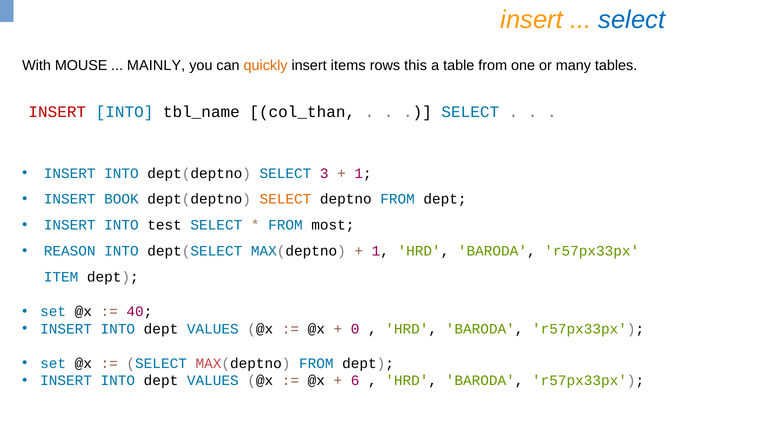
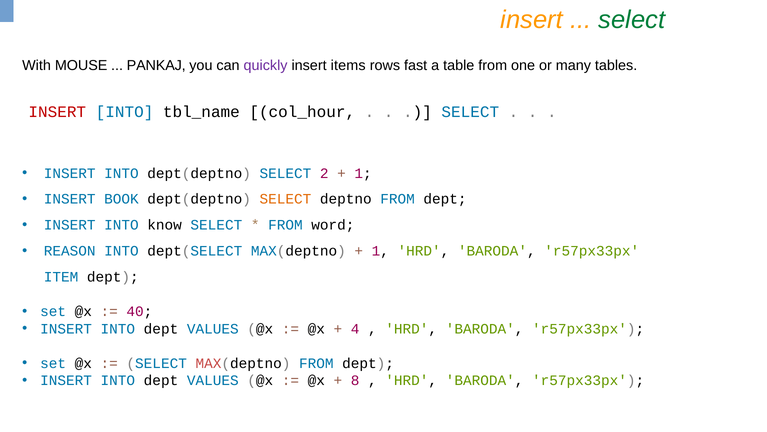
select colour: blue -> green (632, 20)
MAINLY: MAINLY -> PANKAJ (156, 65)
quickly colour: orange -> purple (266, 65)
this: this -> fast (416, 65)
col_than: col_than -> col_hour (302, 112)
3: 3 -> 2 (324, 173)
test: test -> know (165, 225)
most: most -> word (333, 225)
0: 0 -> 4 (355, 328)
6: 6 -> 8 (355, 380)
